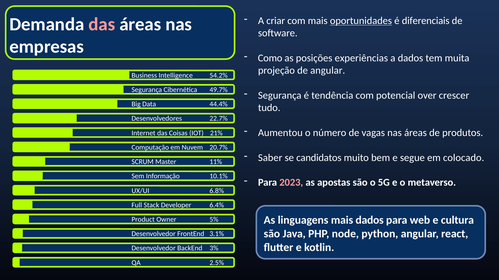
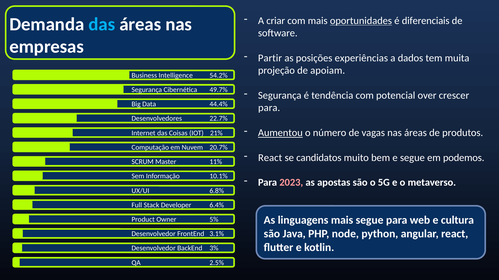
das colour: pink -> light blue (102, 24)
Como: Como -> Partir (270, 58)
de angular: angular -> apoiam (328, 71)
tudo: tudo -> para (269, 108)
Aumentou underline: none -> present (280, 133)
Saber: Saber -> React (270, 158)
colocado: colocado -> podemos (464, 158)
mais dados: dados -> segue (370, 221)
